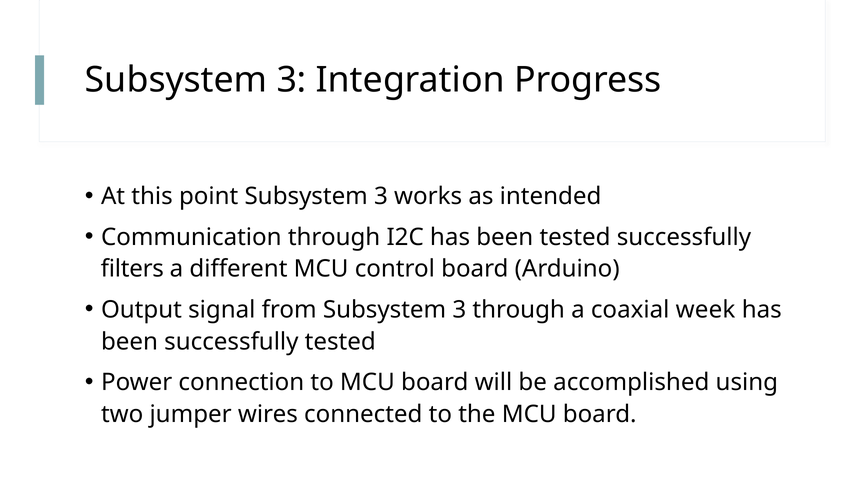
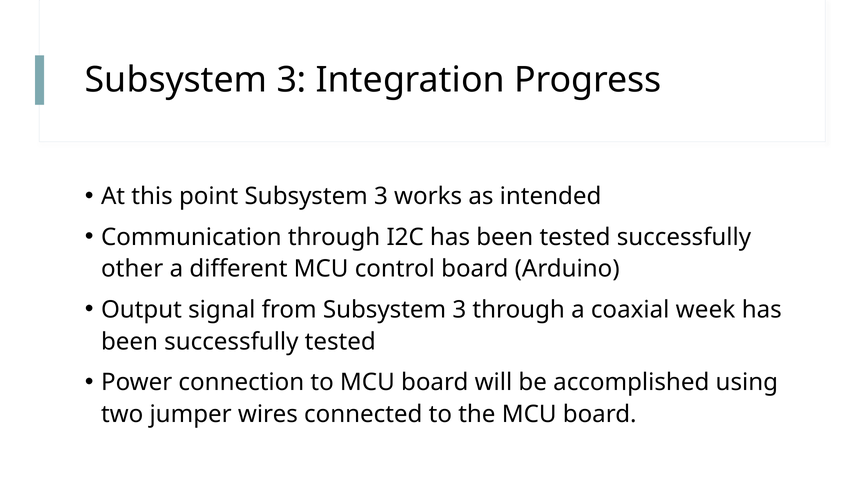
filters: filters -> other (132, 269)
